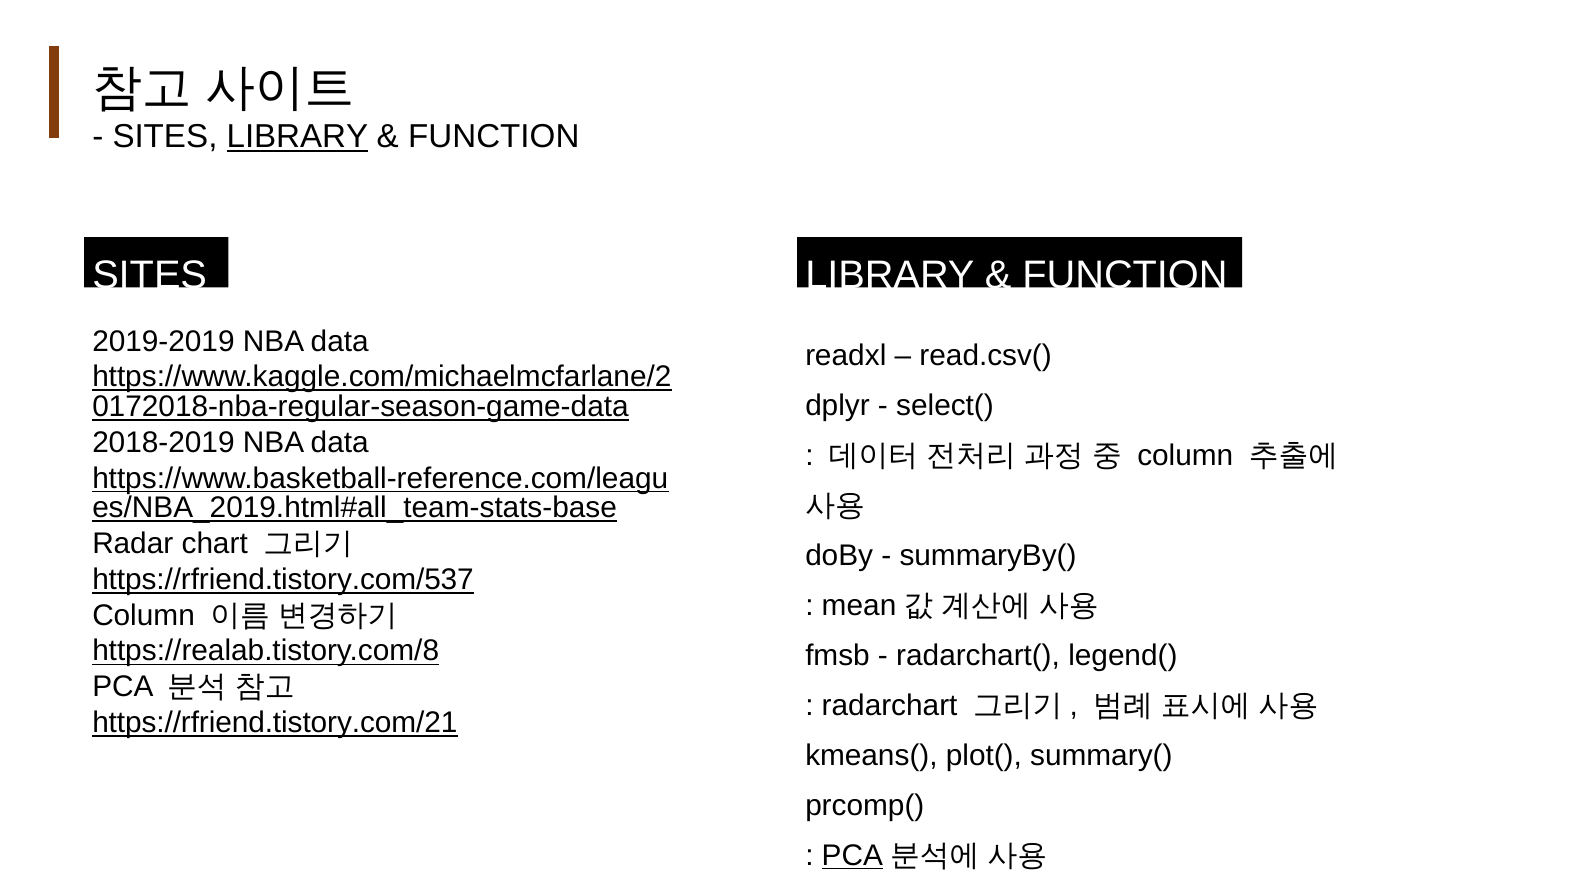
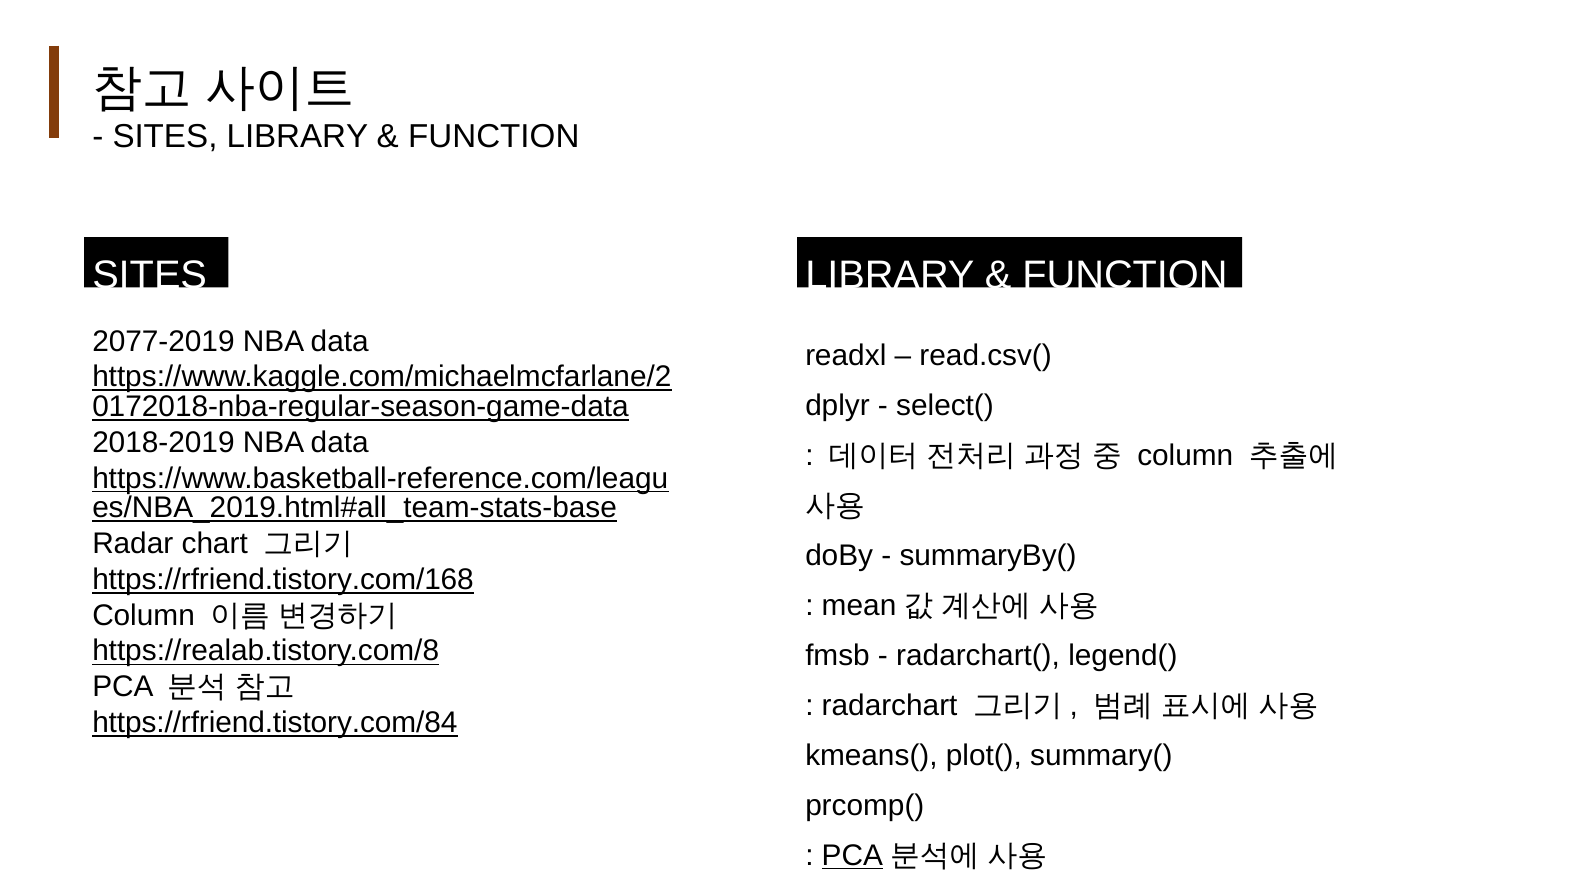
LIBRARY underline: present -> none (297, 137)
2019-2019: 2019-2019 -> 2077-2019 (163, 341)
https://rfriend.tistory.com/537: https://rfriend.tistory.com/537 -> https://rfriend.tistory.com/168 (283, 580)
https://rfriend.tistory.com/21: https://rfriend.tistory.com/21 -> https://rfriend.tistory.com/84 (275, 723)
